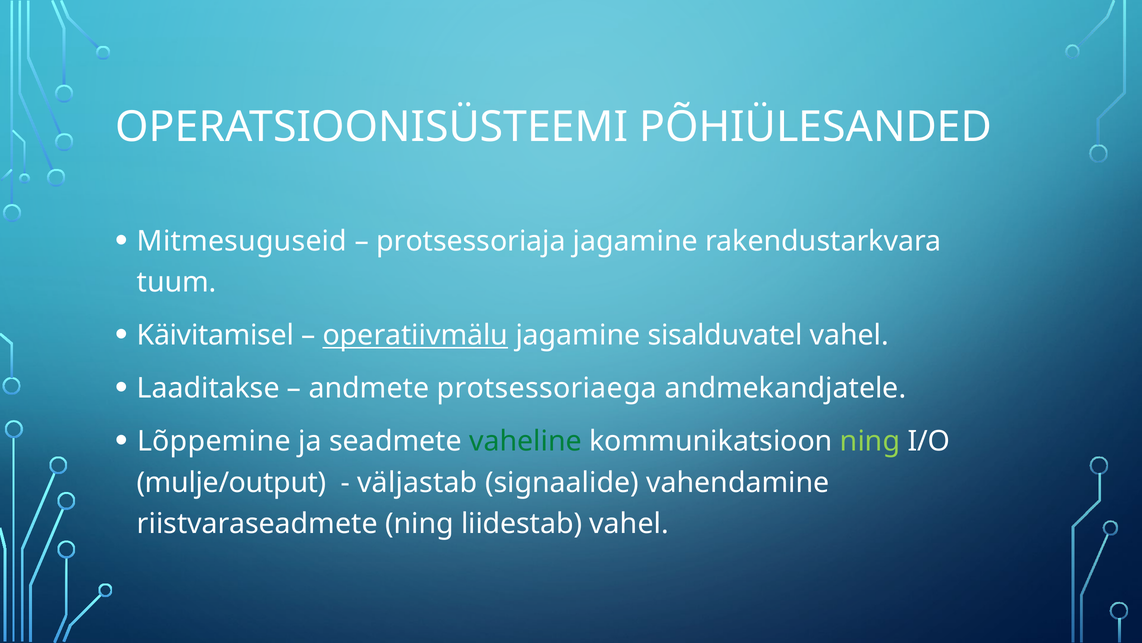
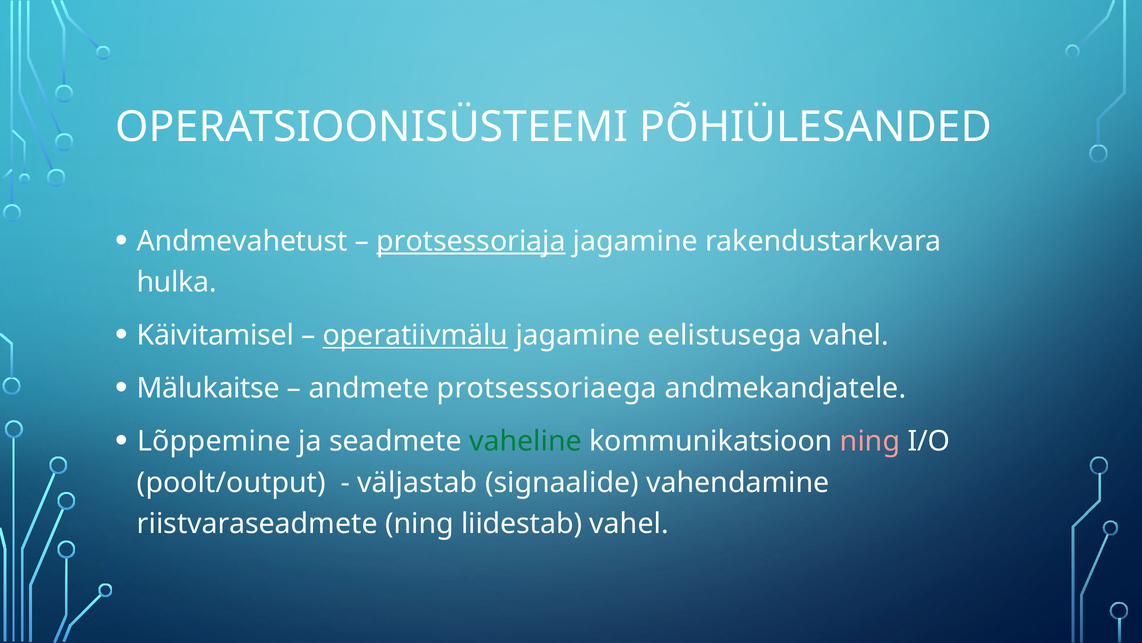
Mitmesuguseid: Mitmesuguseid -> Andmevahetust (242, 241)
protsessoriaja underline: none -> present (471, 241)
tuum: tuum -> hulka (177, 282)
sisalduvatel: sisalduvatel -> eelistusega (725, 335)
Laaditakse: Laaditakse -> Mälukaitse (208, 388)
ning colour: light green -> pink (870, 441)
mulje/output: mulje/output -> poolt/output (231, 482)
